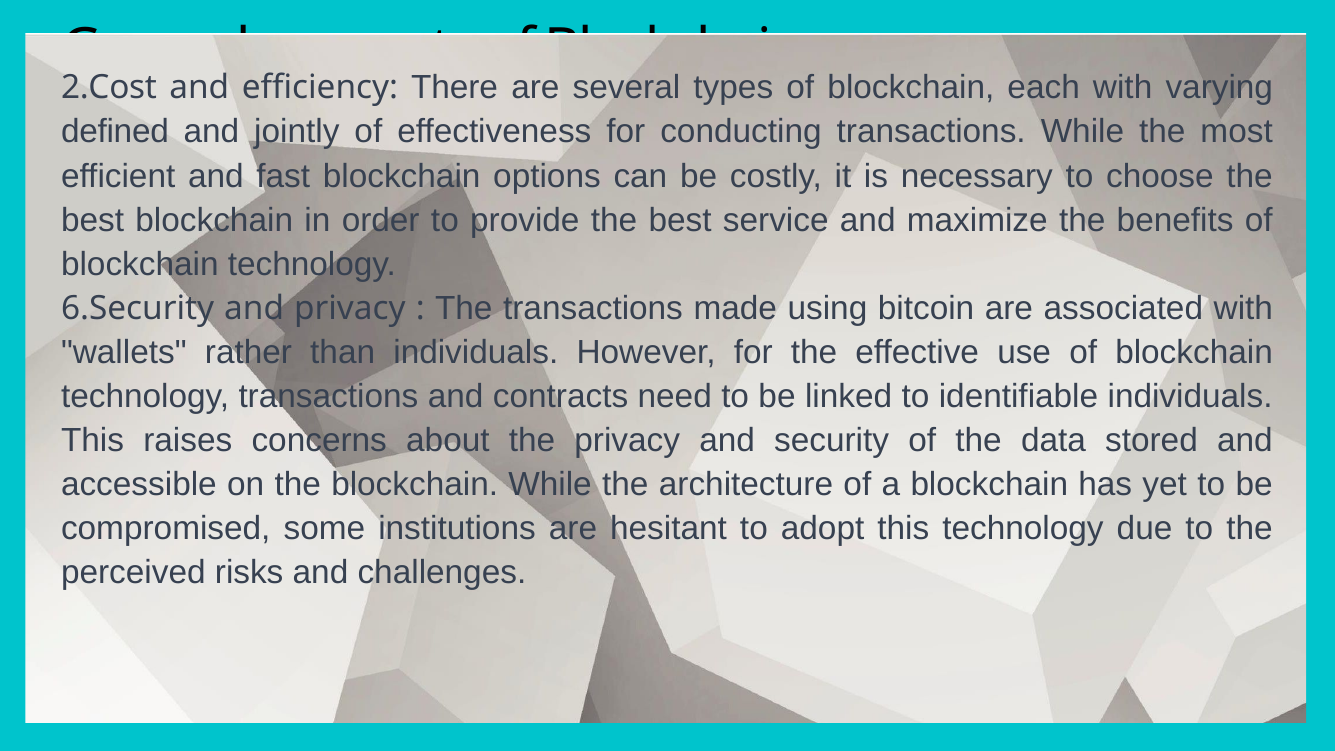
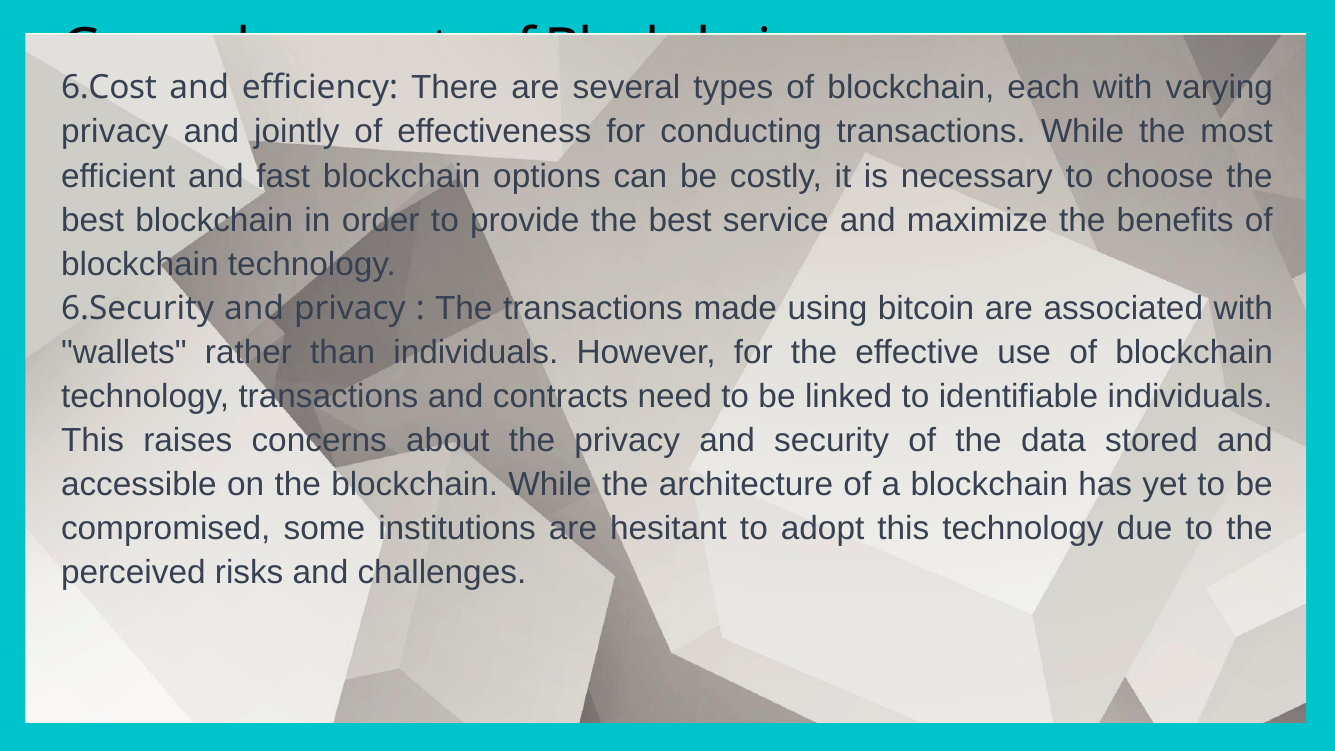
2.Cost: 2.Cost -> 6.Cost (109, 88)
defined: defined -> privacy (115, 132)
